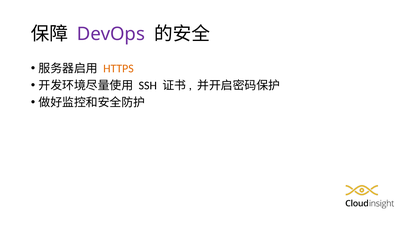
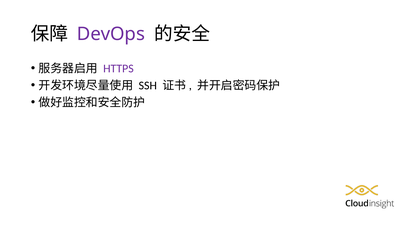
HTTPS colour: orange -> purple (118, 69)
